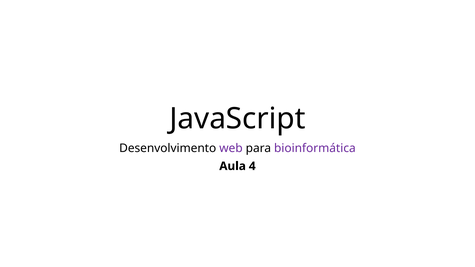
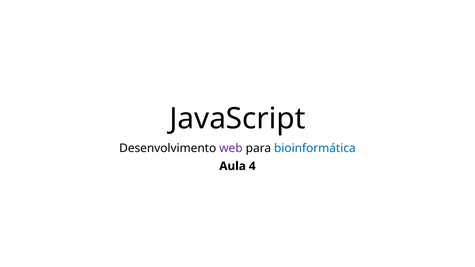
bioinformática colour: purple -> blue (315, 148)
